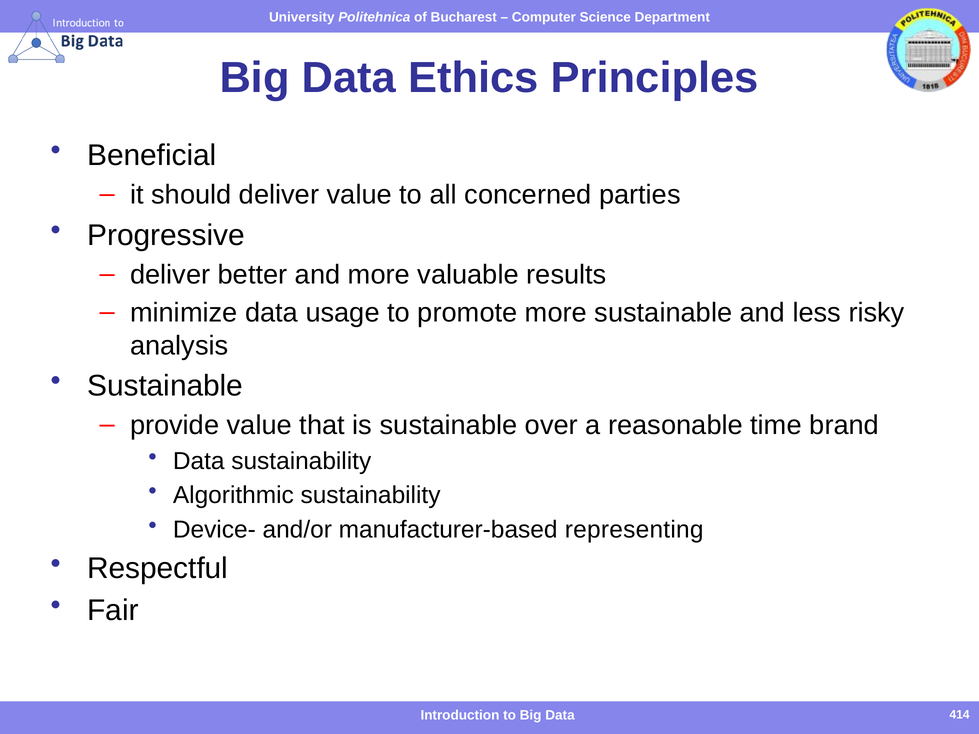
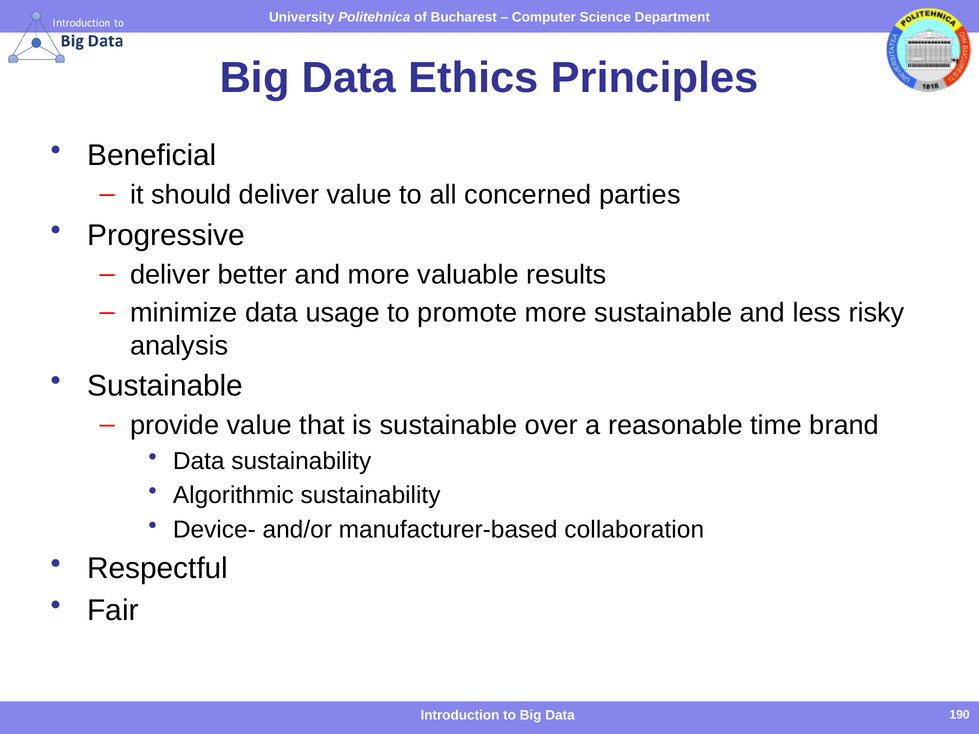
representing: representing -> collaboration (634, 530)
414: 414 -> 190 (960, 715)
